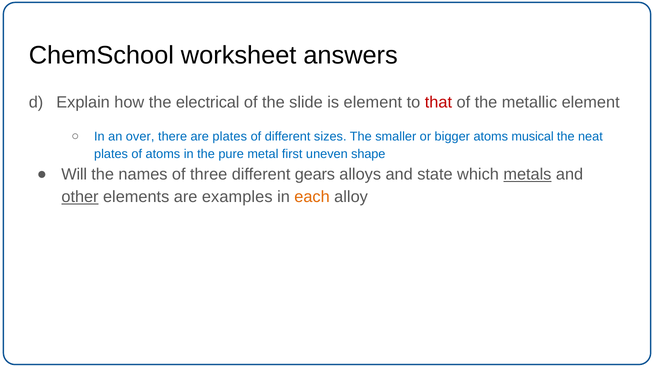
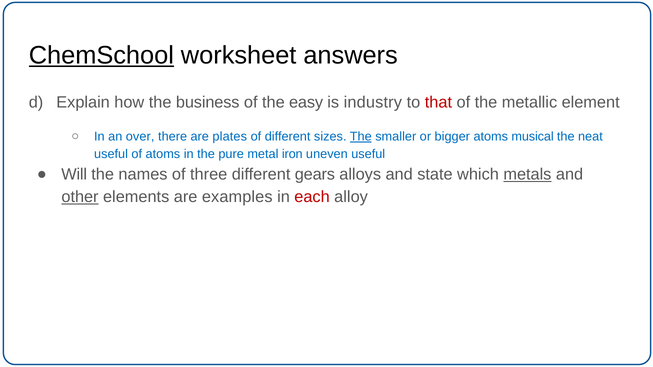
ChemSchool underline: none -> present (101, 55)
electrical: electrical -> business (208, 103)
slide: slide -> easy (306, 103)
is element: element -> industry (373, 103)
The underline: none -> present (361, 137)
plates: plates -> useful (111, 154)
first: first -> iron (292, 154)
uneven shape: shape -> useful (368, 154)
each colour: orange -> red (312, 197)
